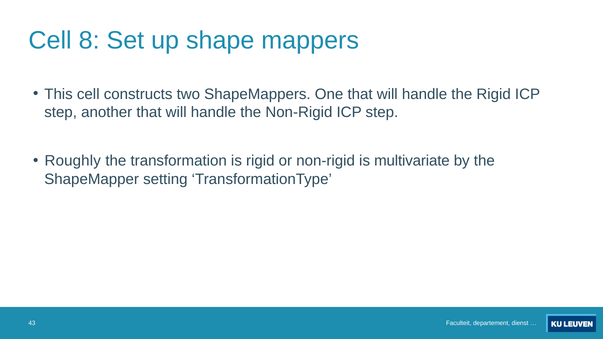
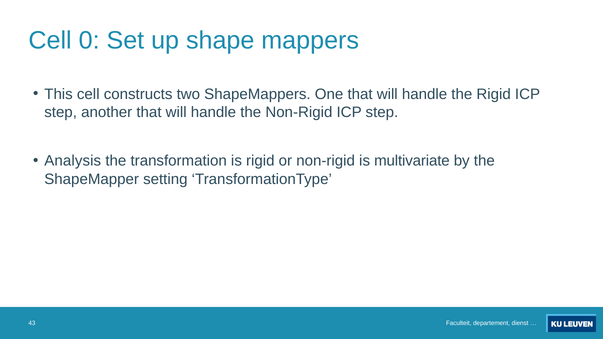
8: 8 -> 0 (89, 40)
Roughly: Roughly -> Analysis (73, 161)
